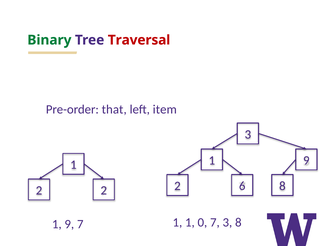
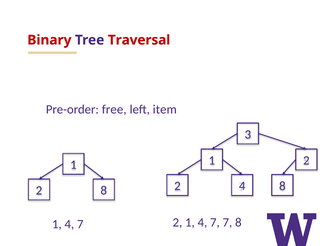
Binary colour: green -> red (49, 40)
that: that -> free (114, 109)
9: 9 -> 2 (306, 160)
2 6: 6 -> 4 (242, 186)
2: 2 -> 8 (104, 190)
9: 9 -> 4 (69, 224)
7 1: 1 -> 2 (177, 222)
0: 0 -> 4 (202, 222)
7 3: 3 -> 7 (227, 222)
